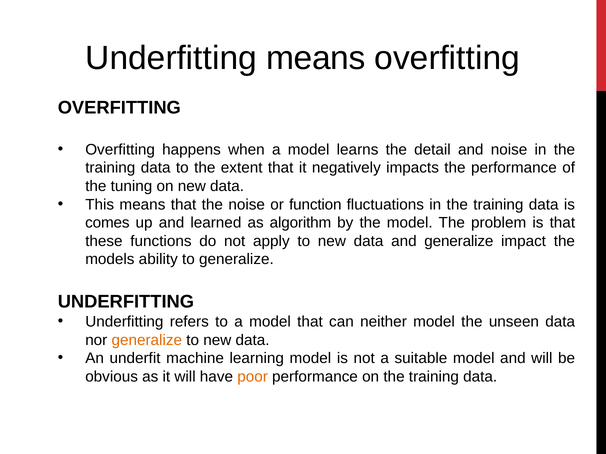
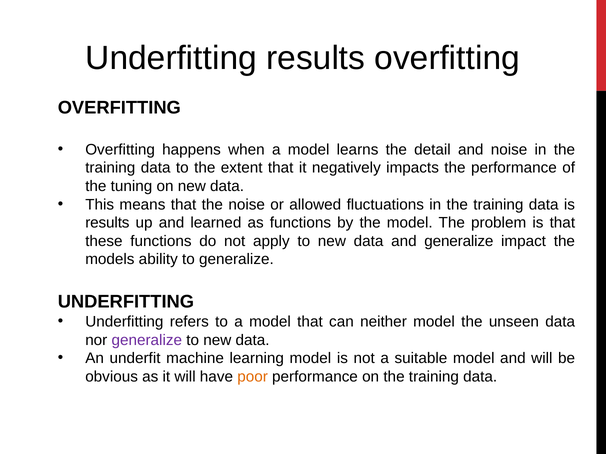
Underfitting means: means -> results (316, 58)
function: function -> allowed (315, 205)
comes: comes -> results (107, 223)
as algorithm: algorithm -> functions (300, 223)
generalize colour: orange -> purple (147, 340)
